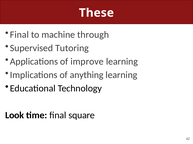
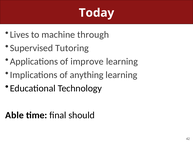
These: These -> Today (96, 13)
Final: Final -> Lives (19, 35)
Look: Look -> Able (14, 116)
square: square -> should (82, 116)
